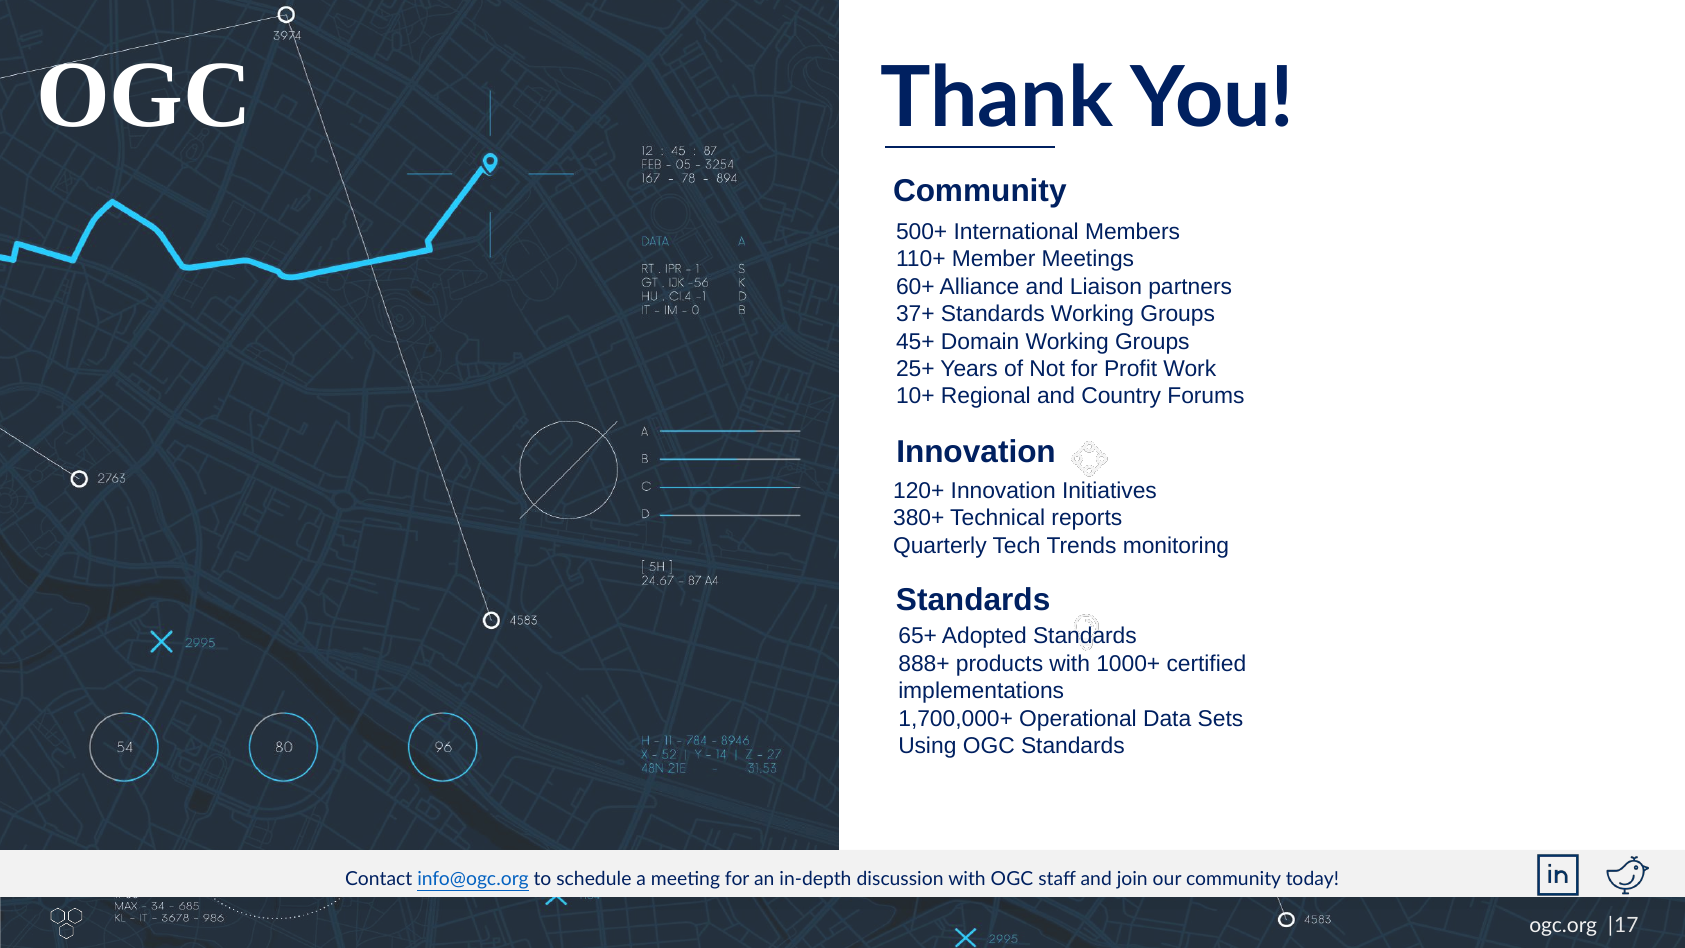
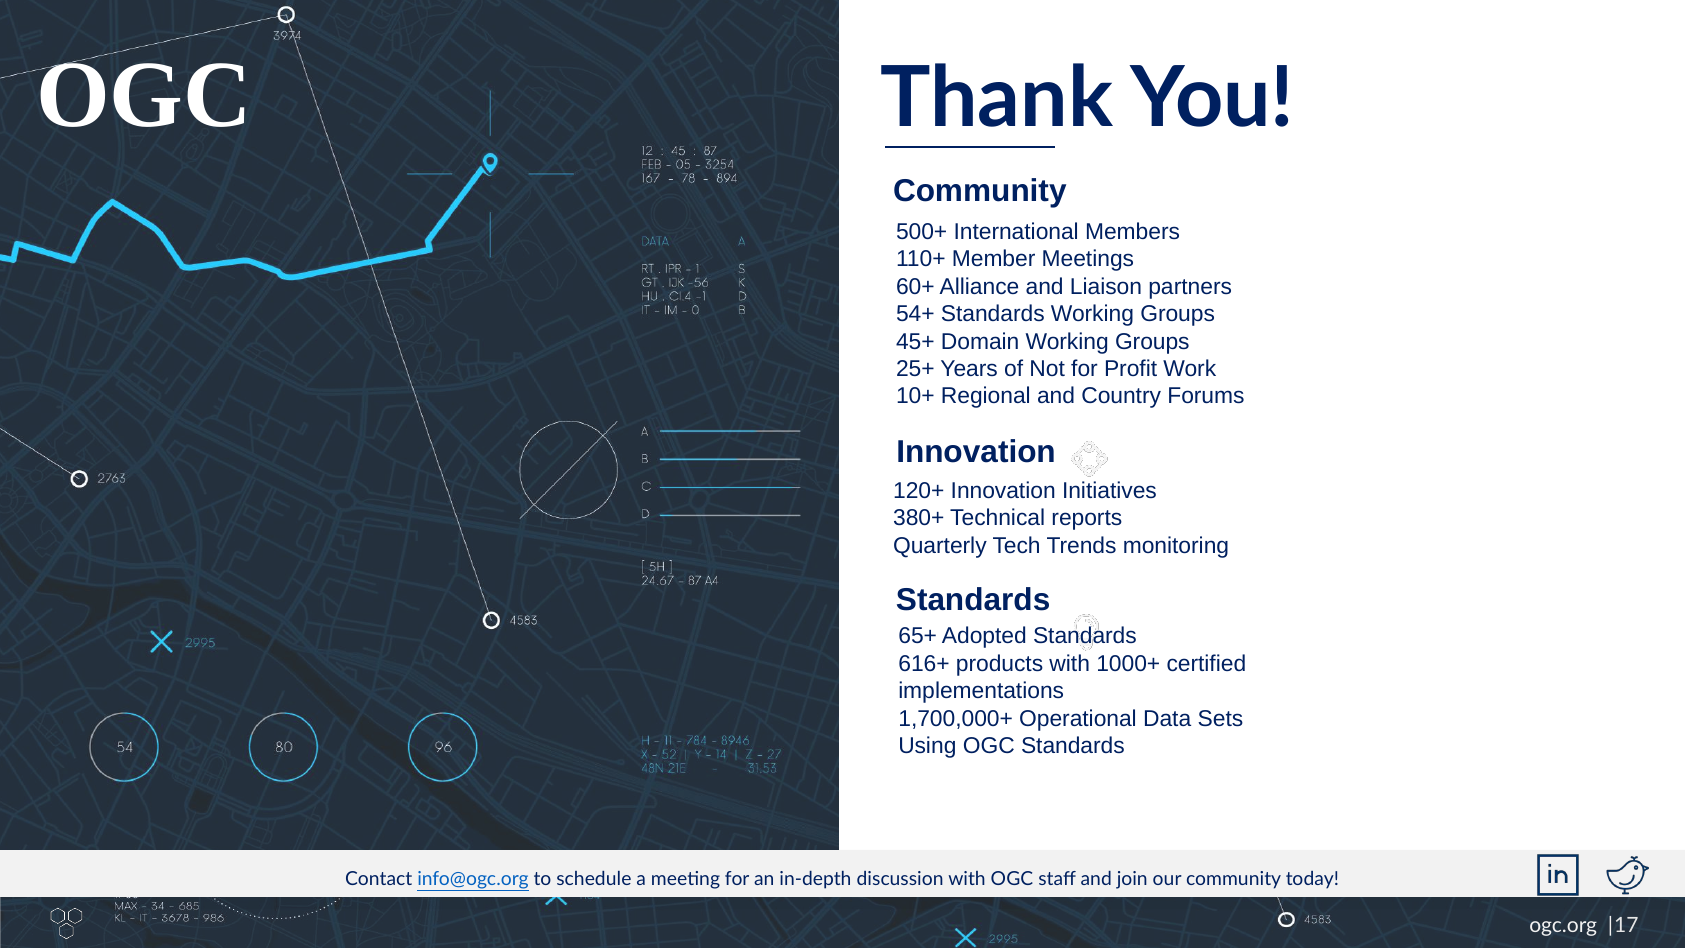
37+: 37+ -> 54+ (915, 314)
888+: 888+ -> 616+ (924, 663)
